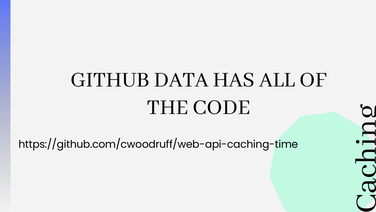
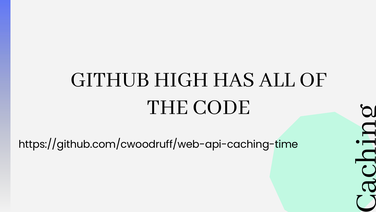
DATA: DATA -> HIGH (181, 79)
